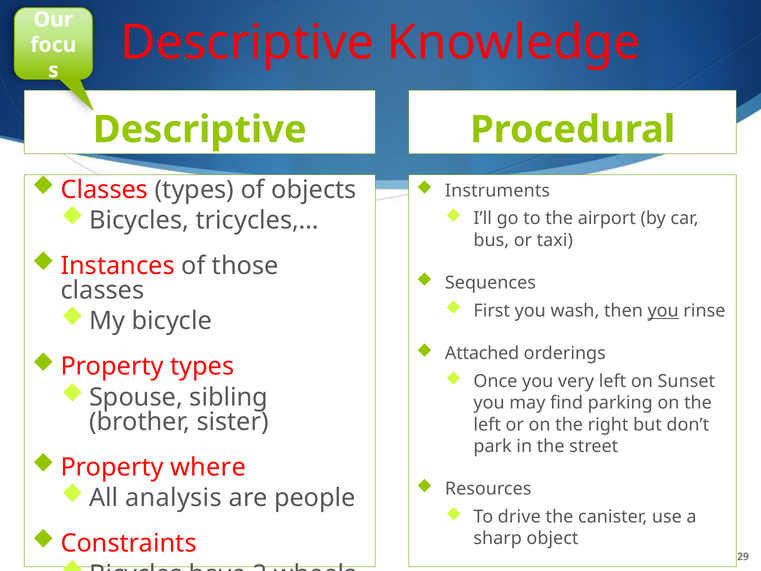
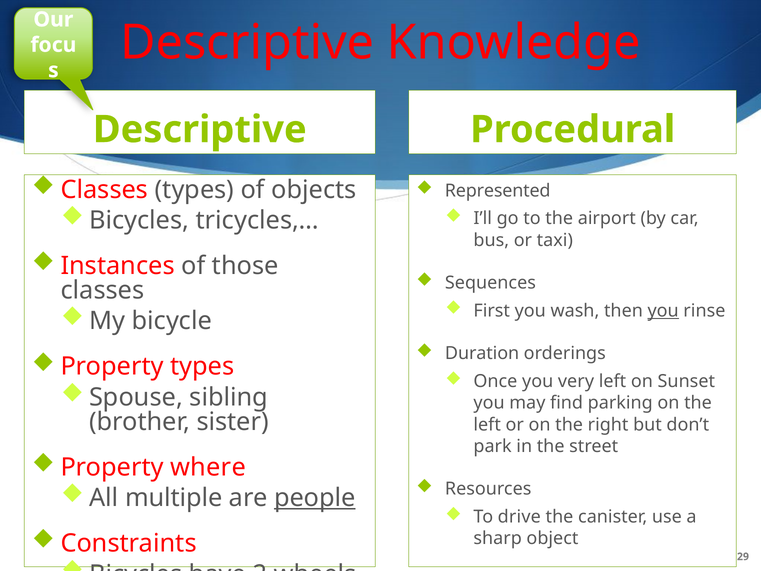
Instruments: Instruments -> Represented (498, 191)
Attached: Attached -> Duration (482, 353)
analysis: analysis -> multiple (174, 498)
people underline: none -> present (315, 498)
